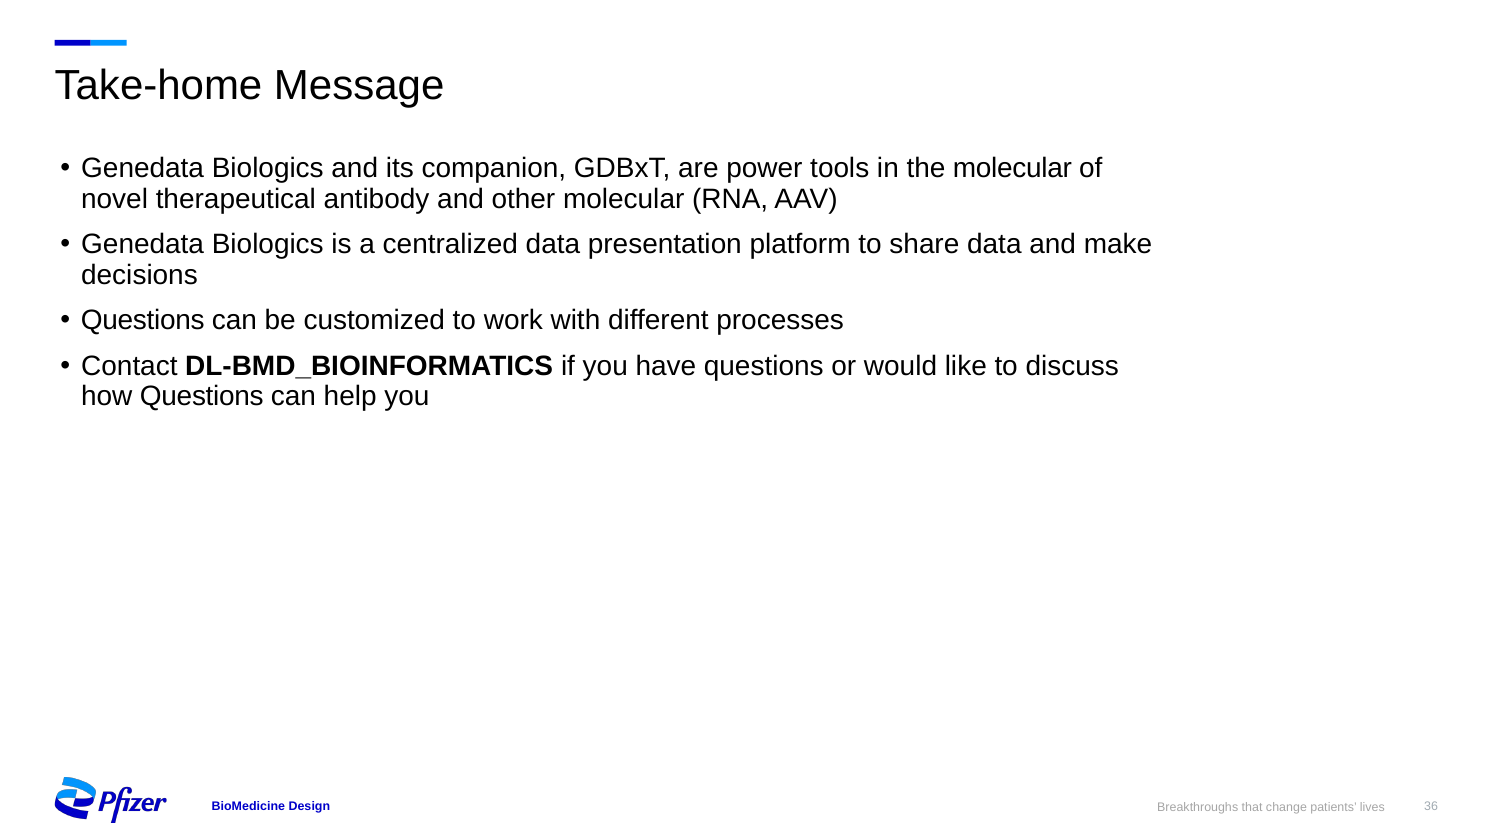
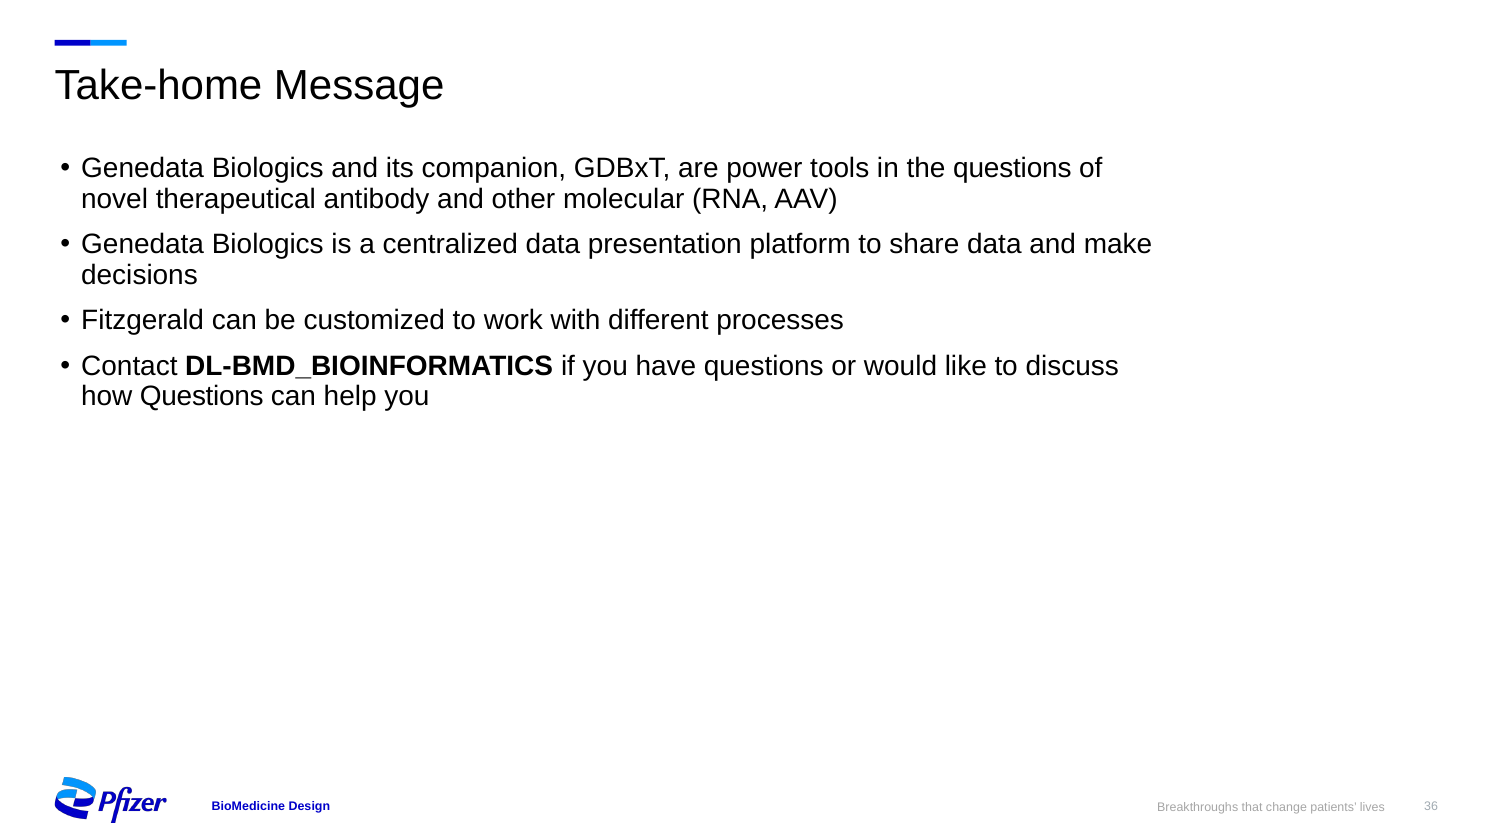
the molecular: molecular -> questions (1012, 169)
Questions: Questions -> Fitzgerald (143, 321)
